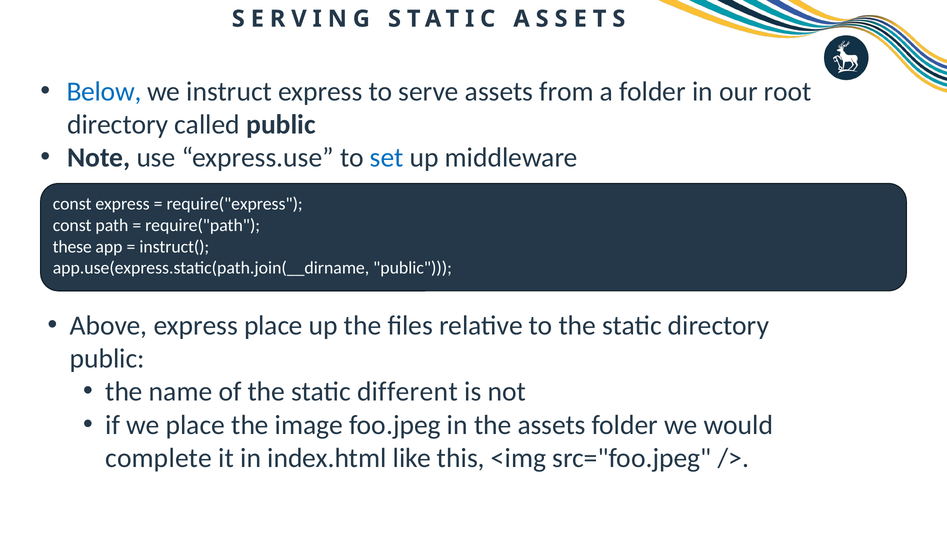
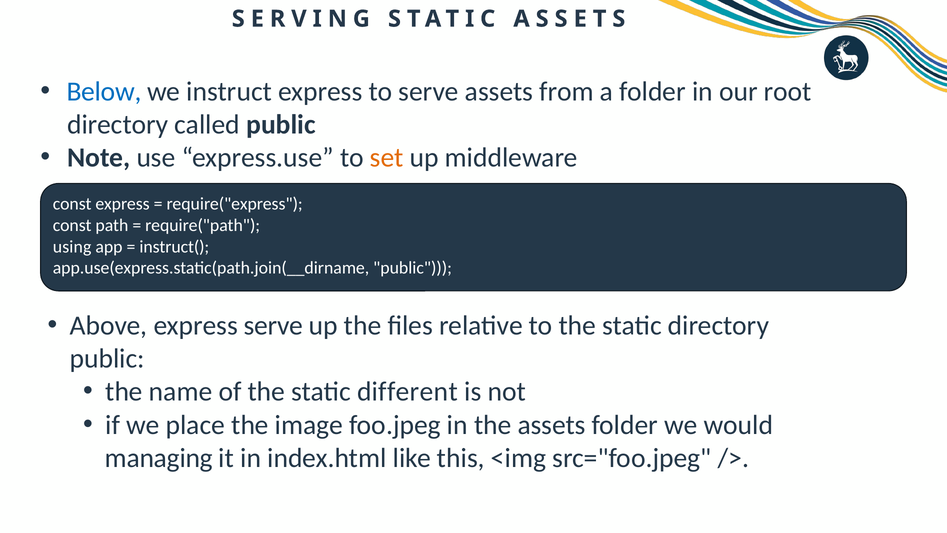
set colour: blue -> orange (387, 158)
these: these -> using (72, 247)
express place: place -> serve (273, 325)
complete: complete -> managing (159, 458)
